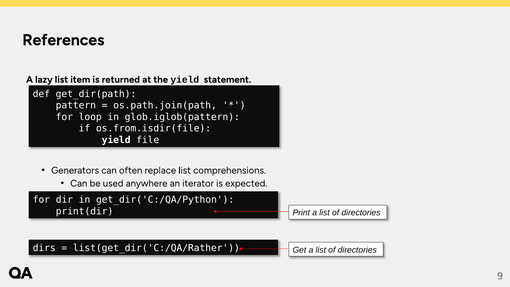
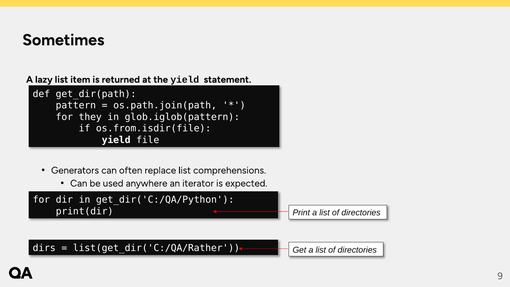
References: References -> Sometimes (63, 40)
loop: loop -> they (90, 117)
